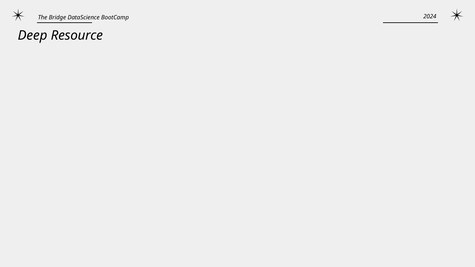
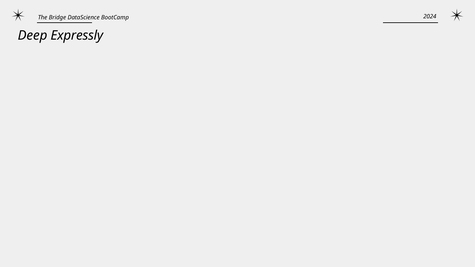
Resource: Resource -> Expressly (77, 36)
